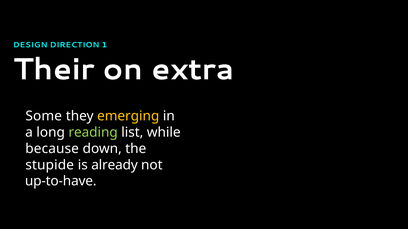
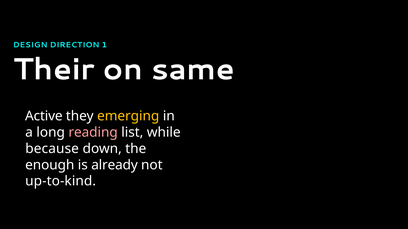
extra: extra -> same (193, 70)
Some: Some -> Active (44, 116)
reading colour: light green -> pink (93, 133)
stupide: stupide -> enough (50, 165)
up-to-have: up-to-have -> up-to-kind (61, 182)
